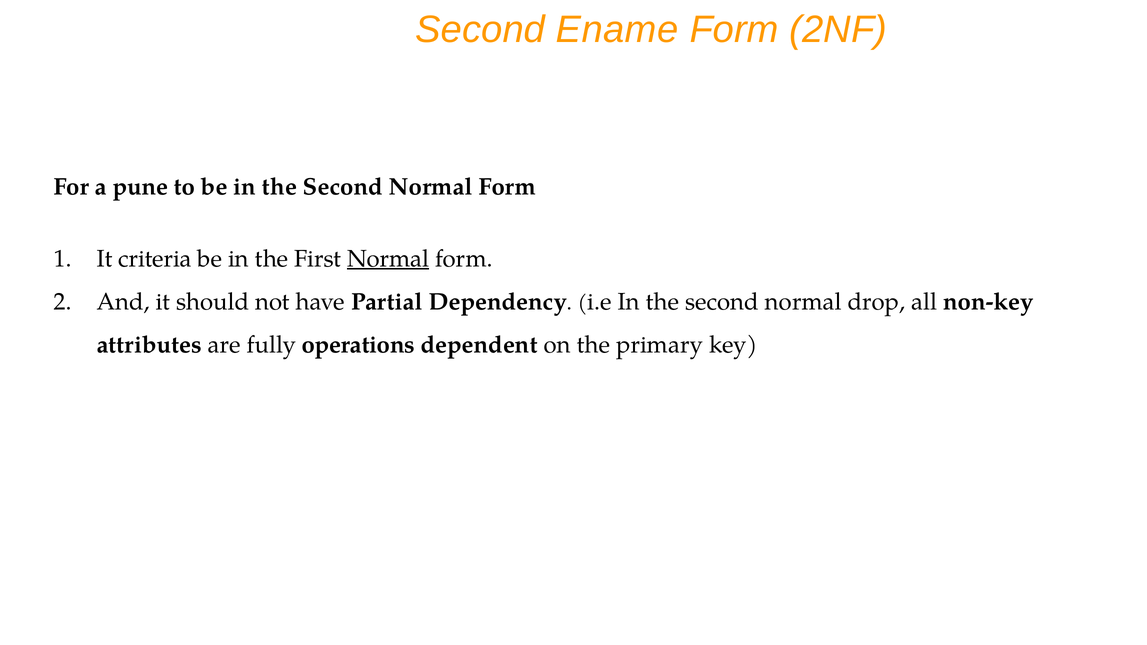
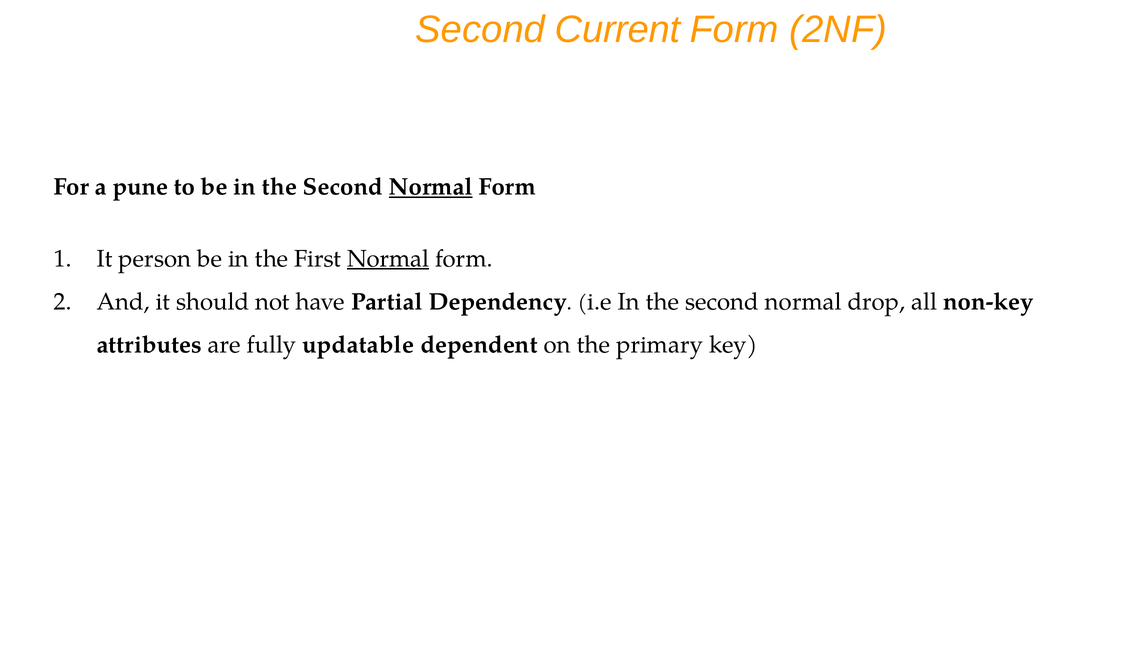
Ename: Ename -> Current (618, 30)
Normal underline: none -> present (431, 187)
criteria: criteria -> person (155, 259)
operations: operations -> updatable (358, 345)
